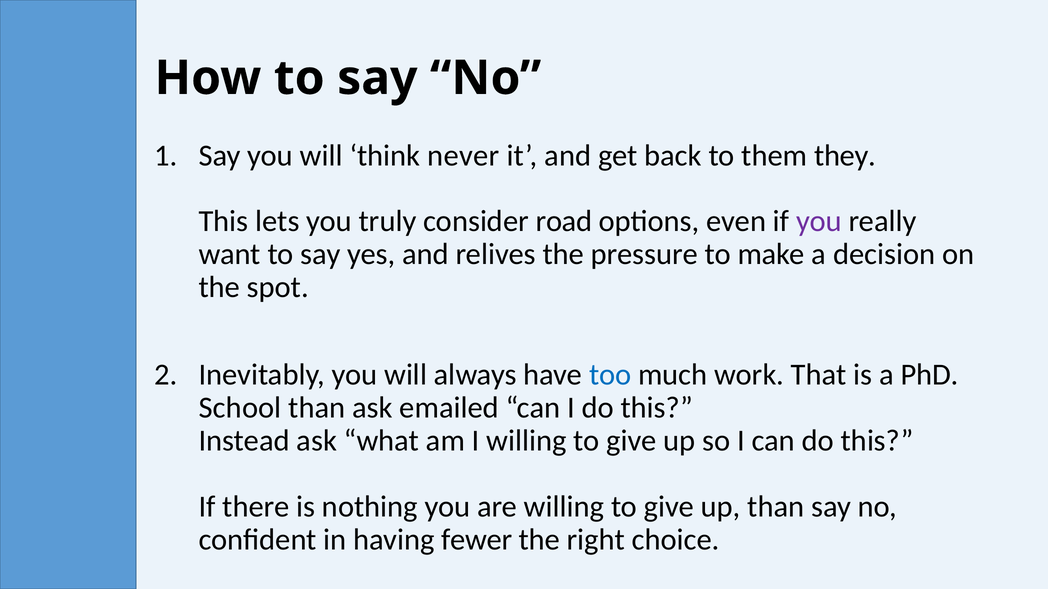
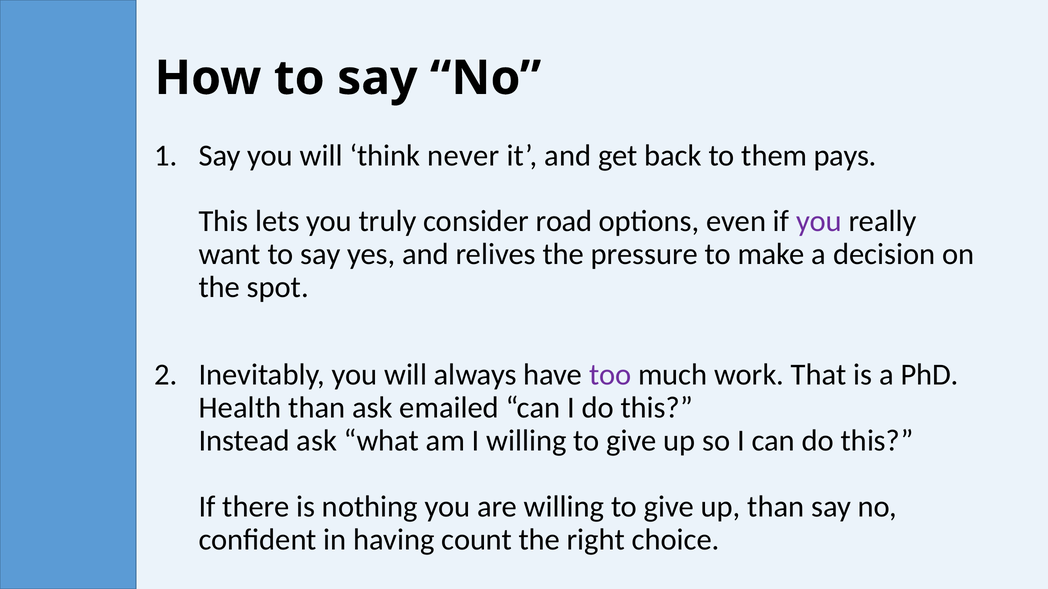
they: they -> pays (845, 156)
too colour: blue -> purple (610, 375)
School: School -> Health (240, 408)
fewer: fewer -> count (477, 540)
